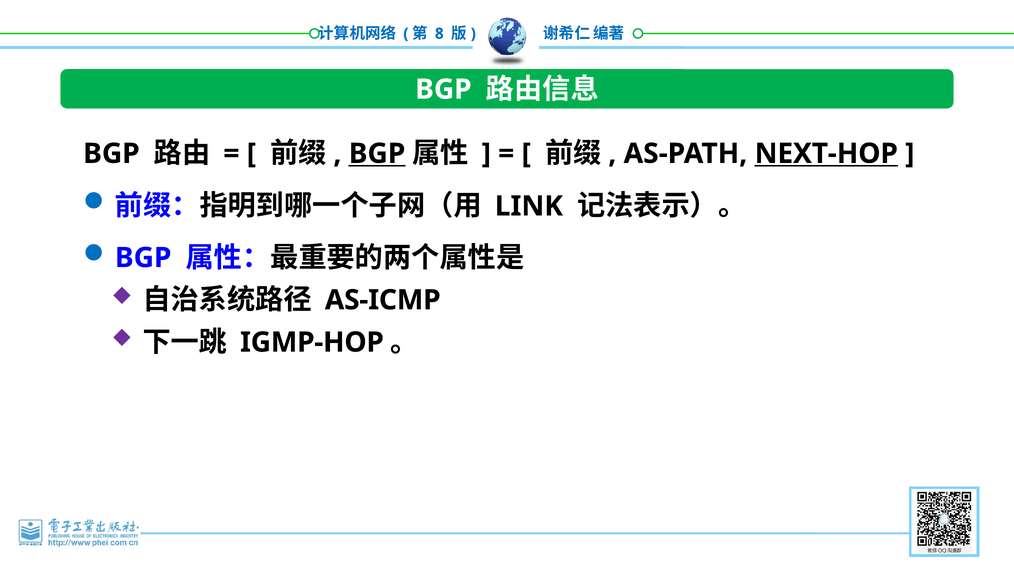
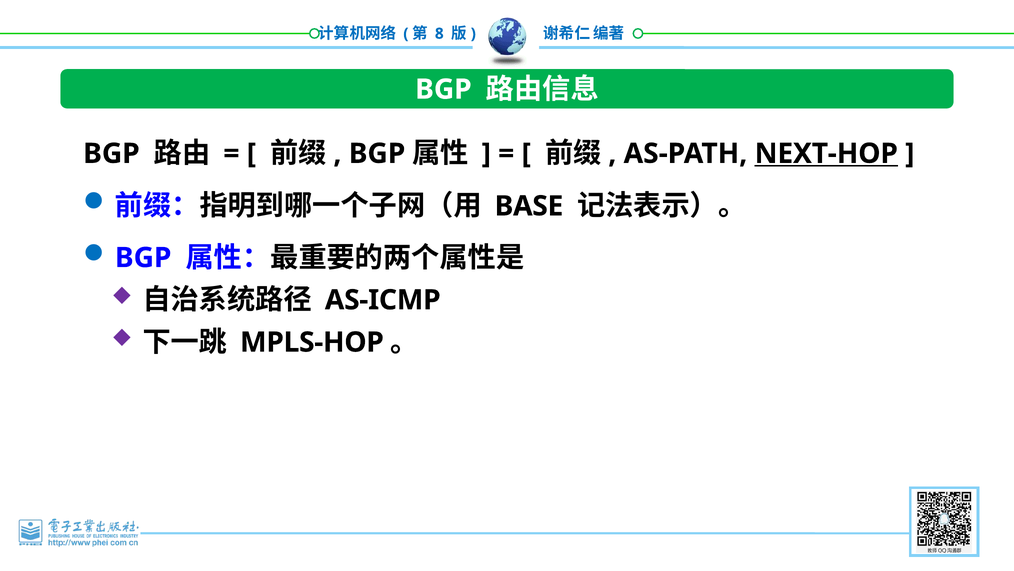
BGP underline: present -> none (377, 153)
LINK: LINK -> BASE (529, 206)
IGMP-HOP: IGMP-HOP -> MPLS-HOP (312, 342)
